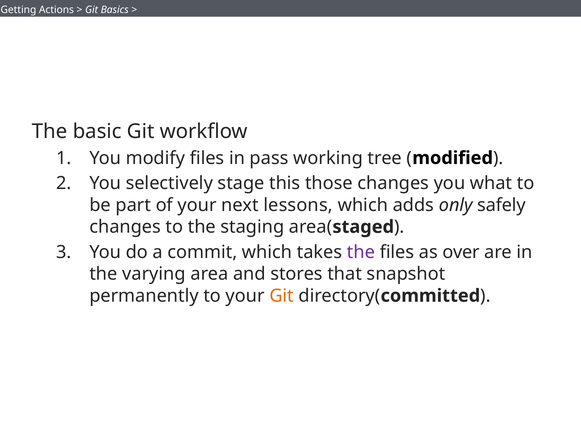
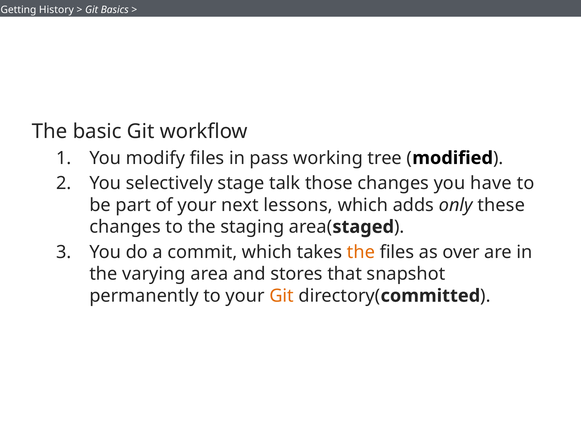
Actions: Actions -> History (56, 10)
this: this -> talk (285, 183)
what: what -> have (491, 183)
safely: safely -> these (501, 205)
the colour: purple -> orange (361, 252)
